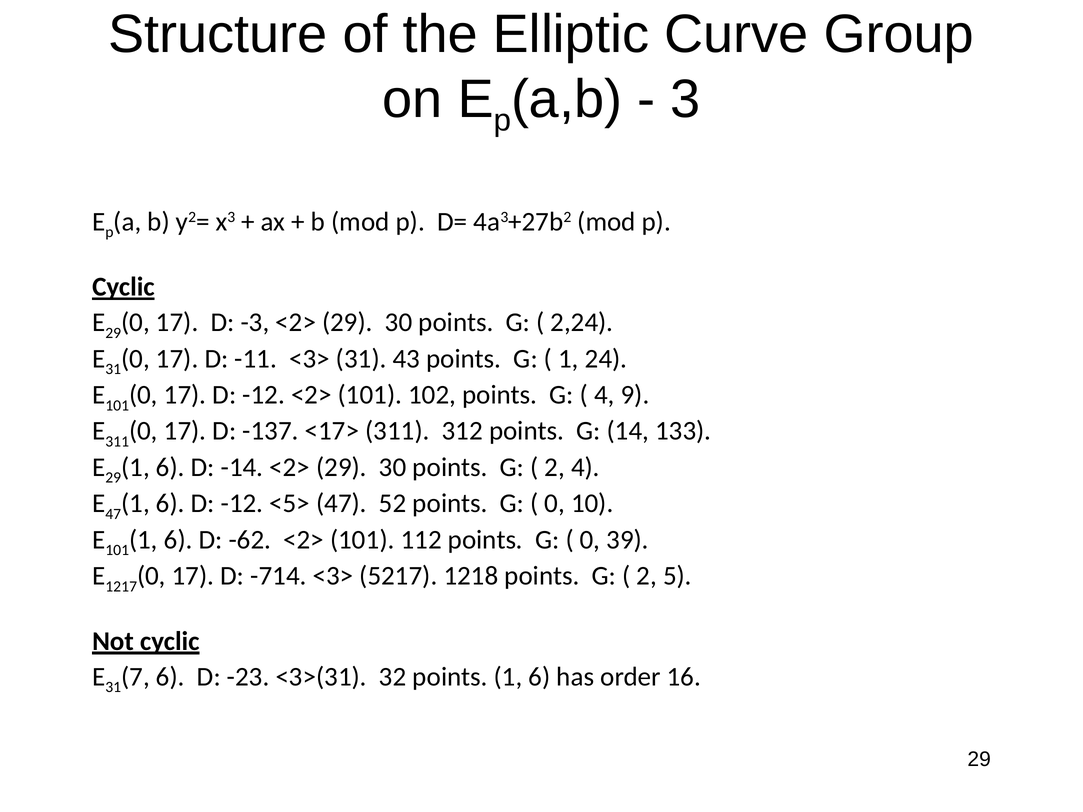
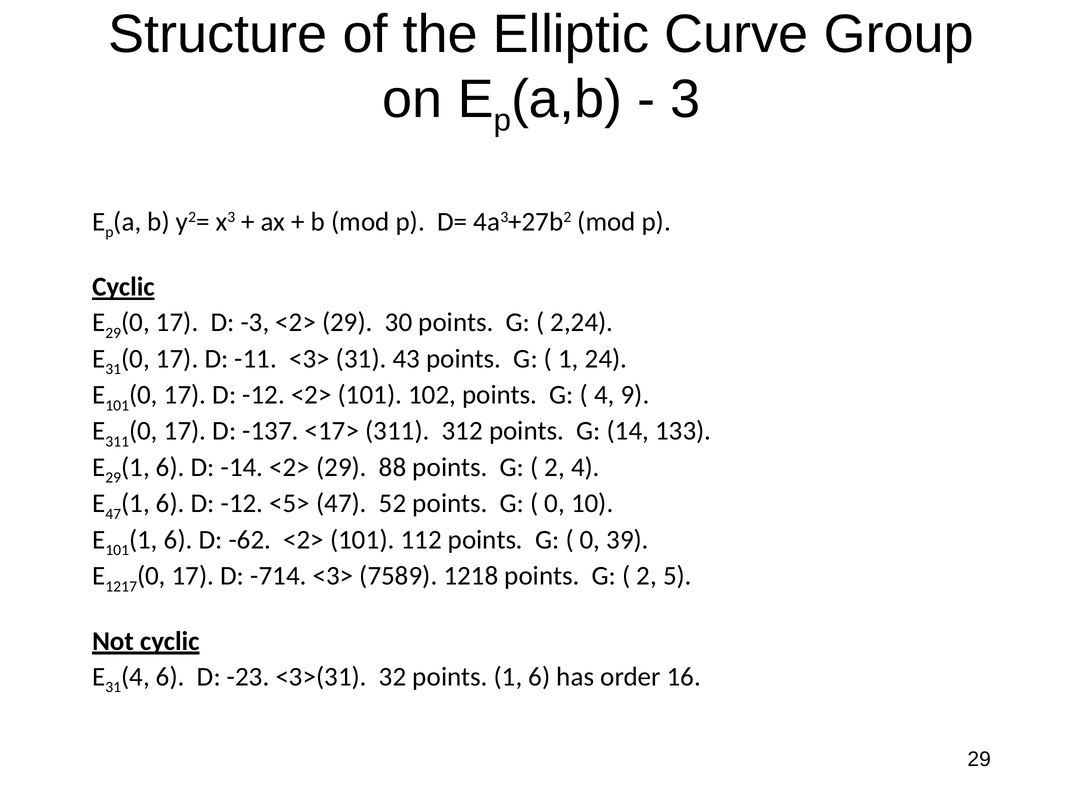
-14 <2> 29 30: 30 -> 88 (393, 467)
5217: 5217 -> 7589 (398, 576)
31 7: 7 -> 4 (136, 677)
